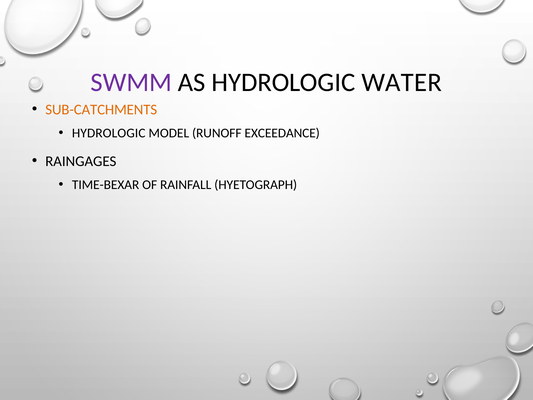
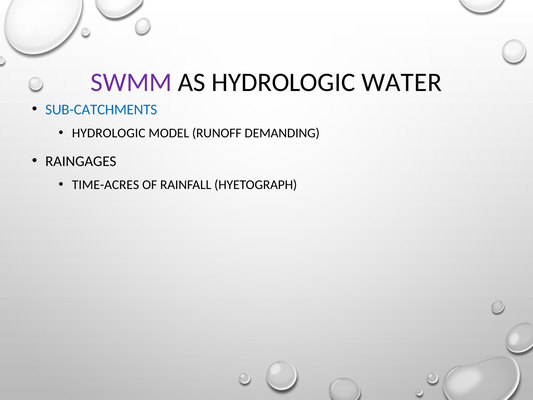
SUB-CATCHMENTS colour: orange -> blue (101, 109)
EXCEEDANCE: EXCEEDANCE -> DEMANDING (282, 133)
TIME-BEXAR: TIME-BEXAR -> TIME-ACRES (106, 185)
